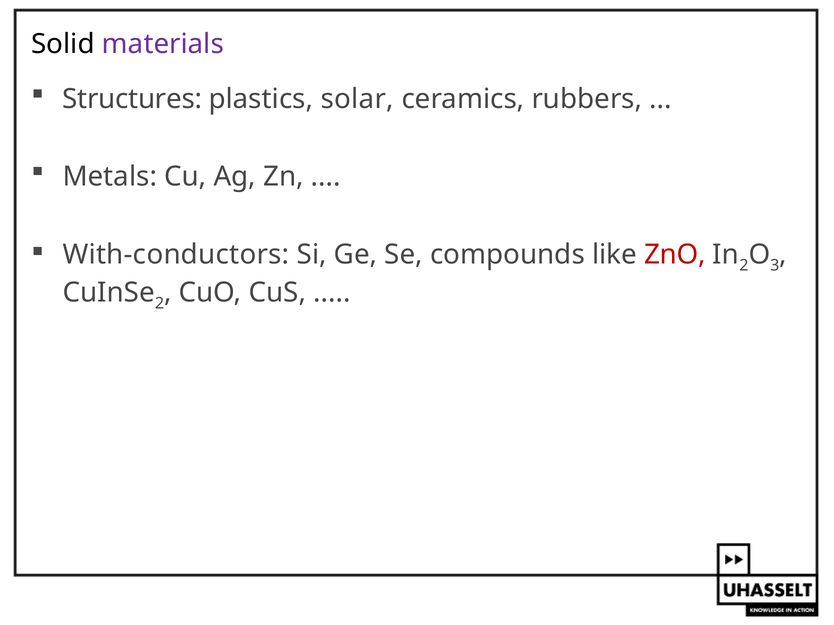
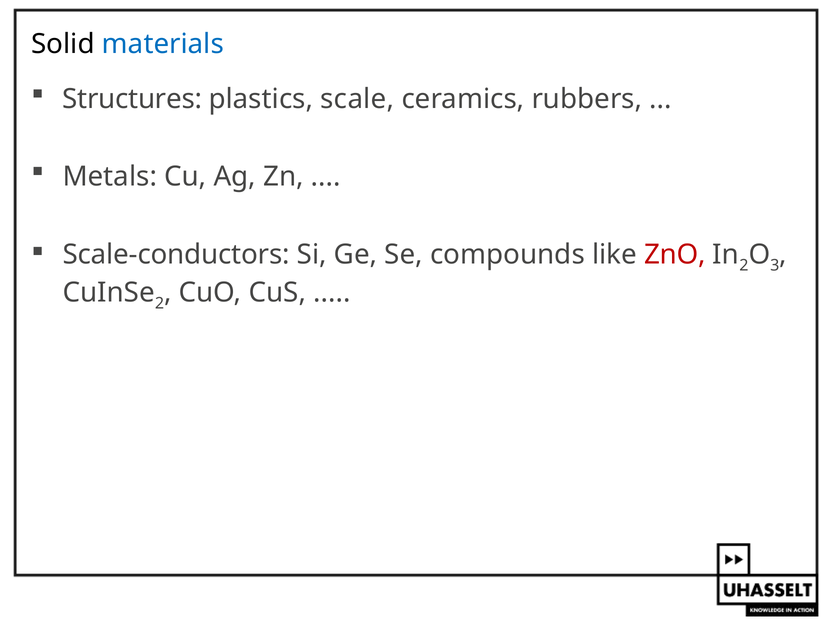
materials colour: purple -> blue (163, 44)
solar: solar -> scale (357, 99)
With-conductors: With-conductors -> Scale-conductors (176, 255)
